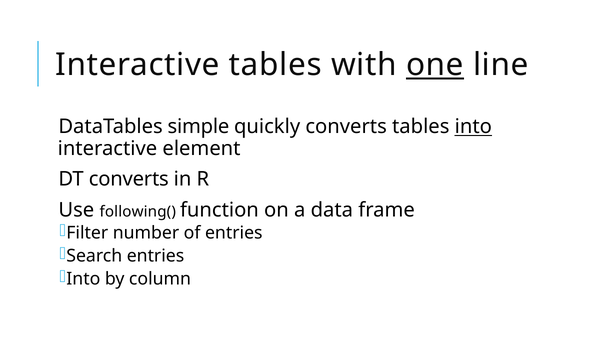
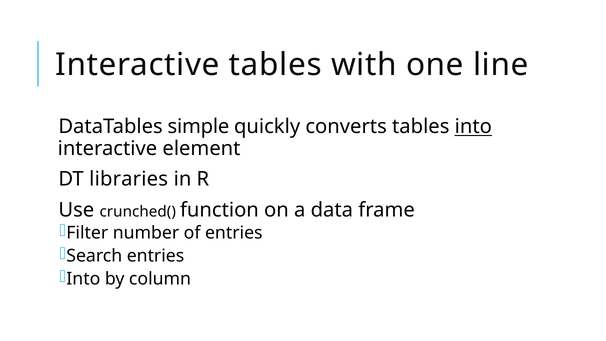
one underline: present -> none (435, 65)
DT converts: converts -> libraries (129, 179)
following(: following( -> crunched( (138, 212)
